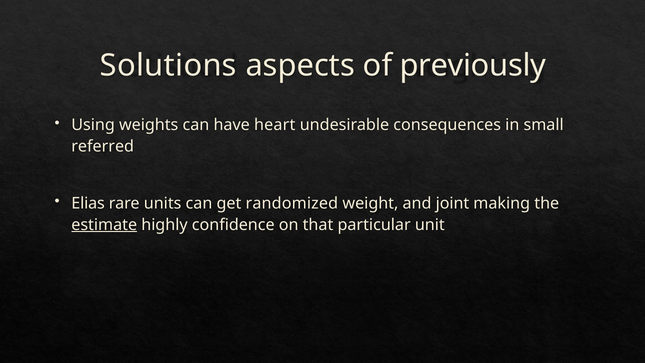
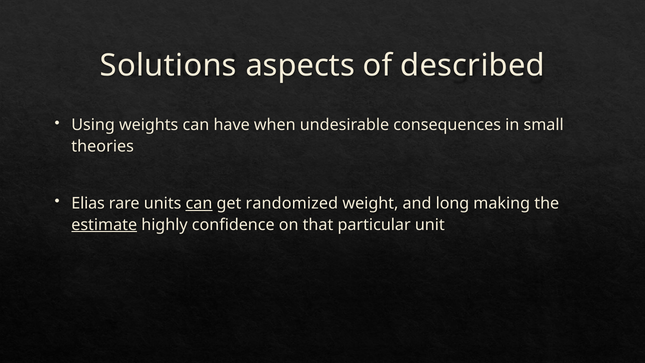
previously: previously -> described (473, 65)
heart: heart -> when (275, 125)
referred: referred -> theories (103, 146)
can underline: none -> present (199, 203)
joint: joint -> long (452, 203)
